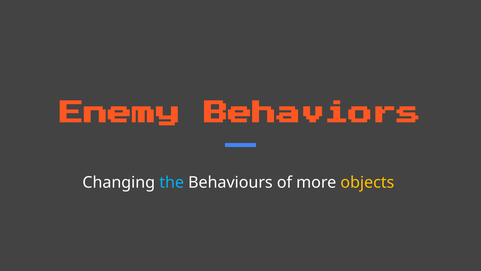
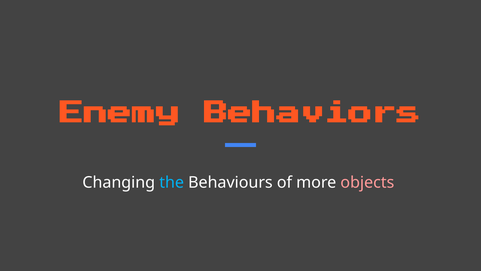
objects colour: yellow -> pink (367, 182)
